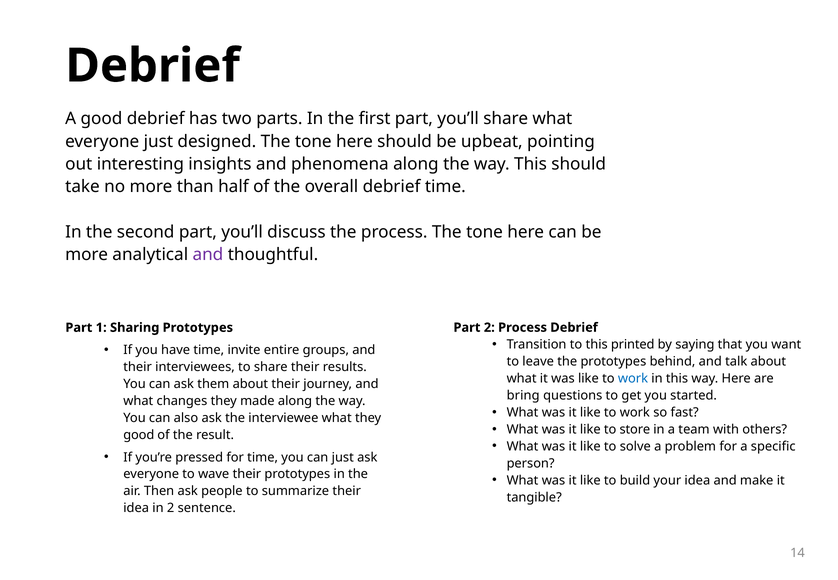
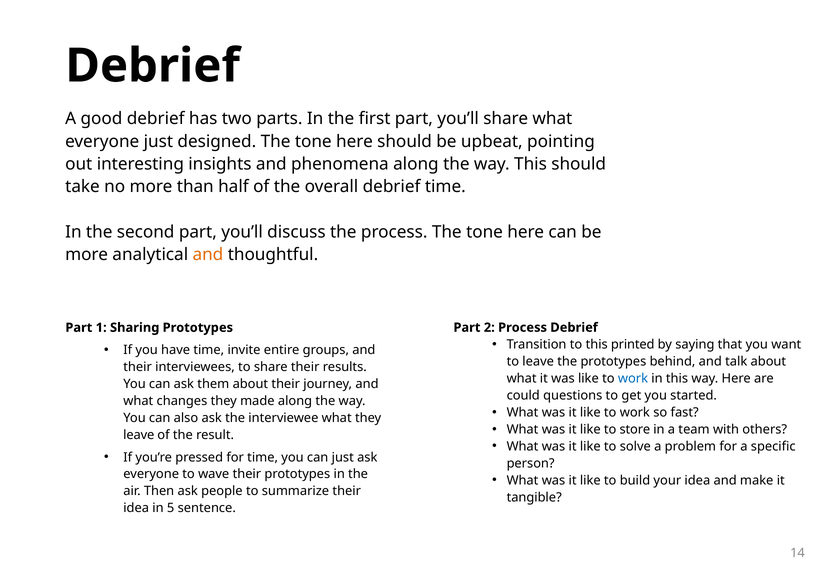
and colour: purple -> orange (208, 255)
bring: bring -> could (523, 396)
good: good -> leave (139, 435)
in 2: 2 -> 5 (171, 508)
